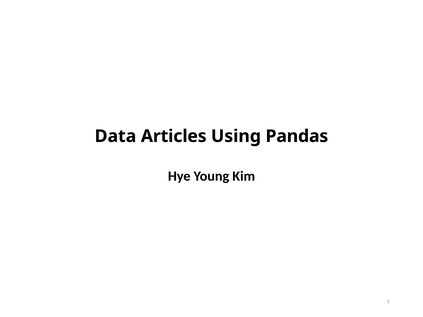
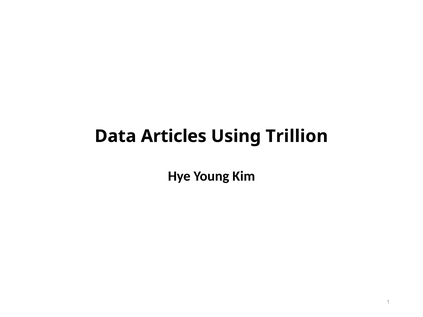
Pandas: Pandas -> Trillion (297, 136)
